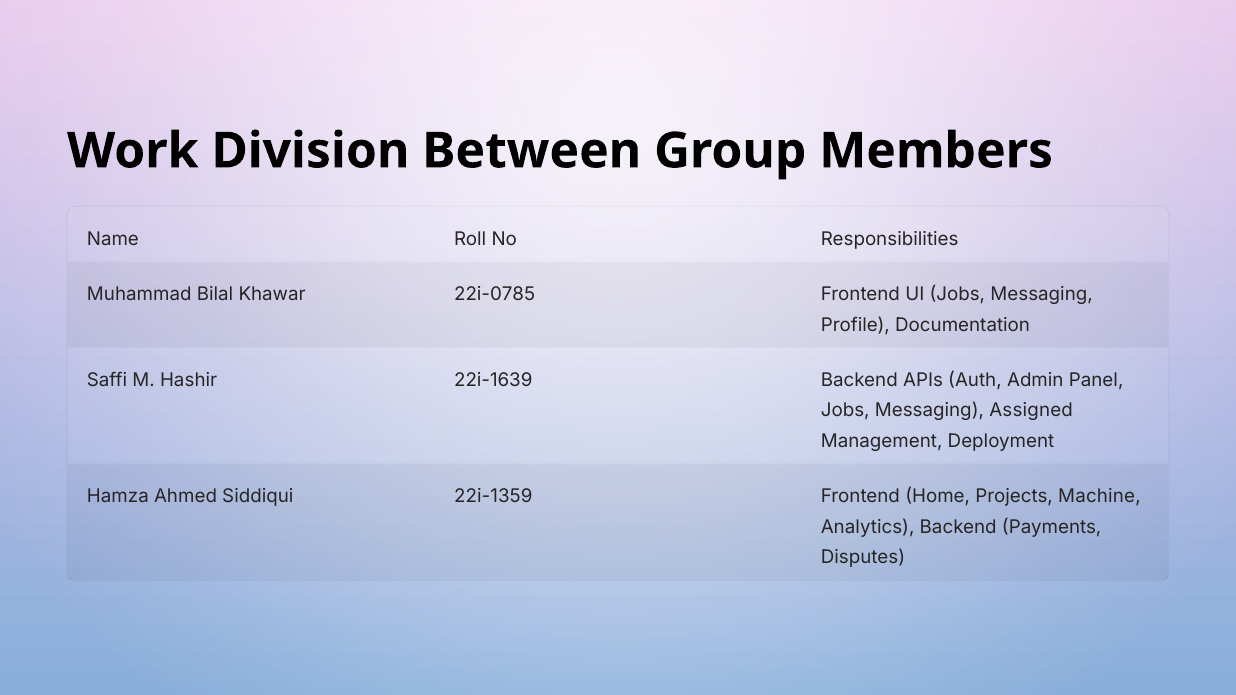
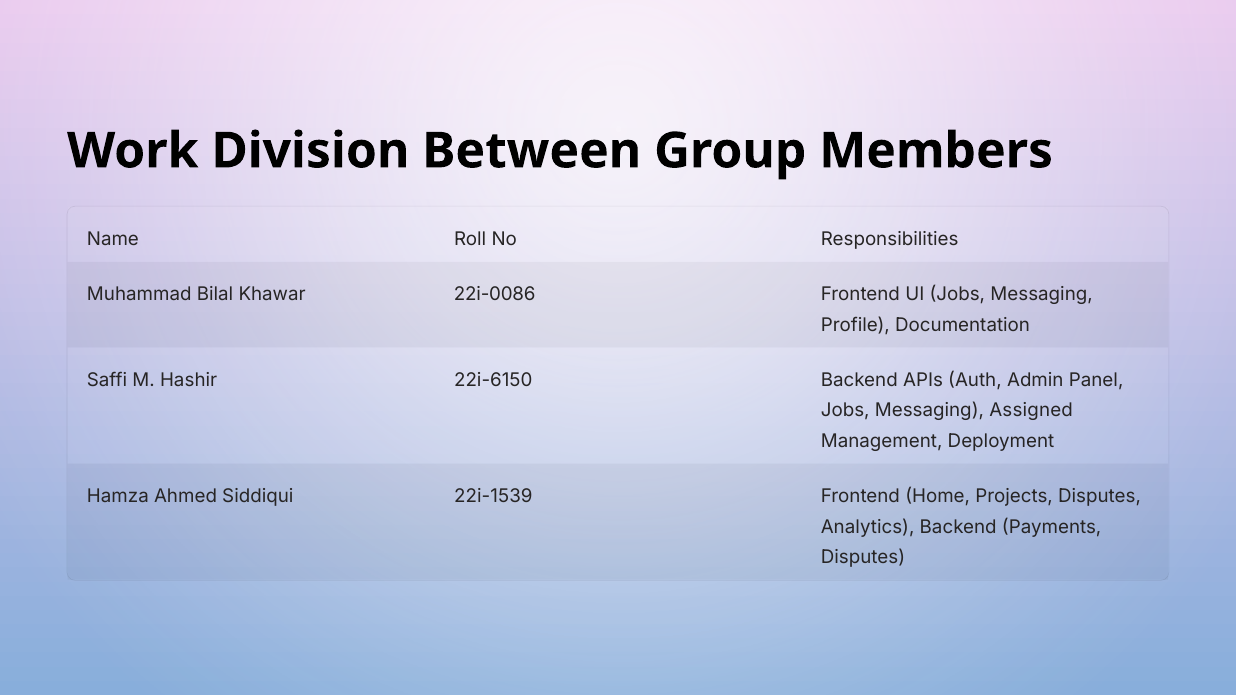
22i-0785: 22i-0785 -> 22i-0086 (495, 295)
22i-1639: 22i-1639 -> 22i-6150 (493, 380)
22i-1359: 22i-1359 -> 22i-1539 (493, 496)
Projects Machine: Machine -> Disputes (1100, 496)
